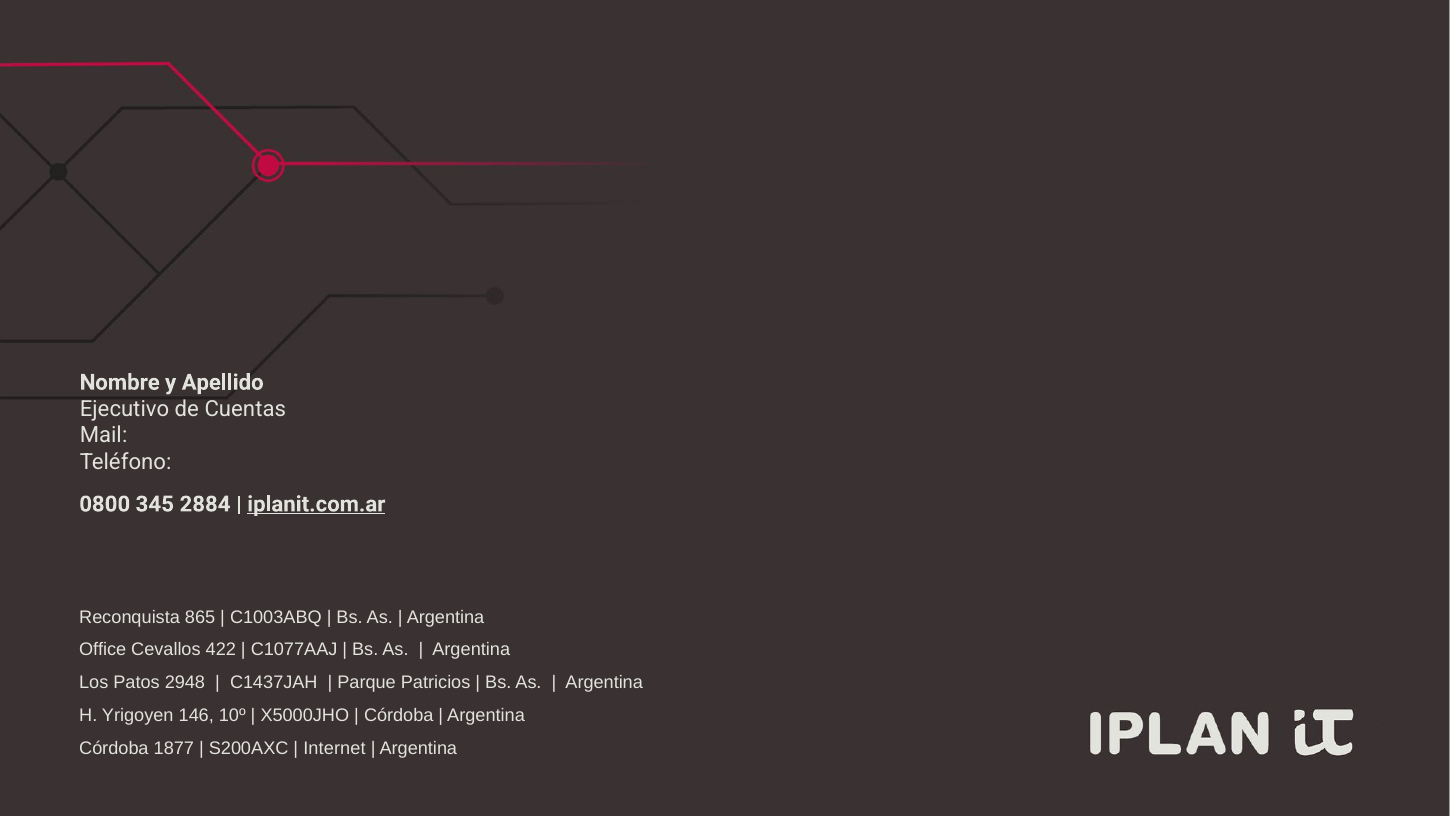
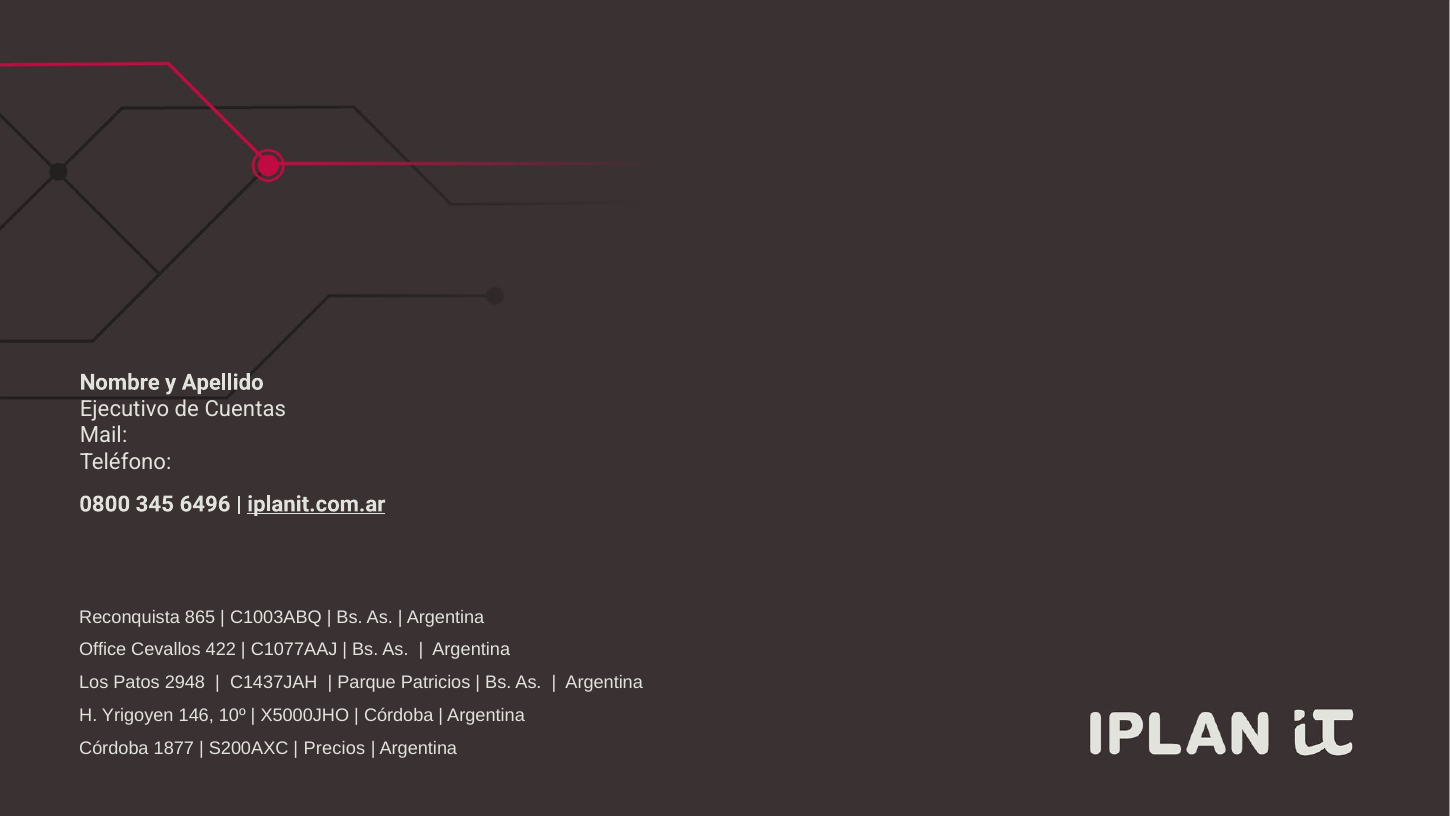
2884: 2884 -> 6496 (205, 504)
Internet: Internet -> Precios (334, 748)
